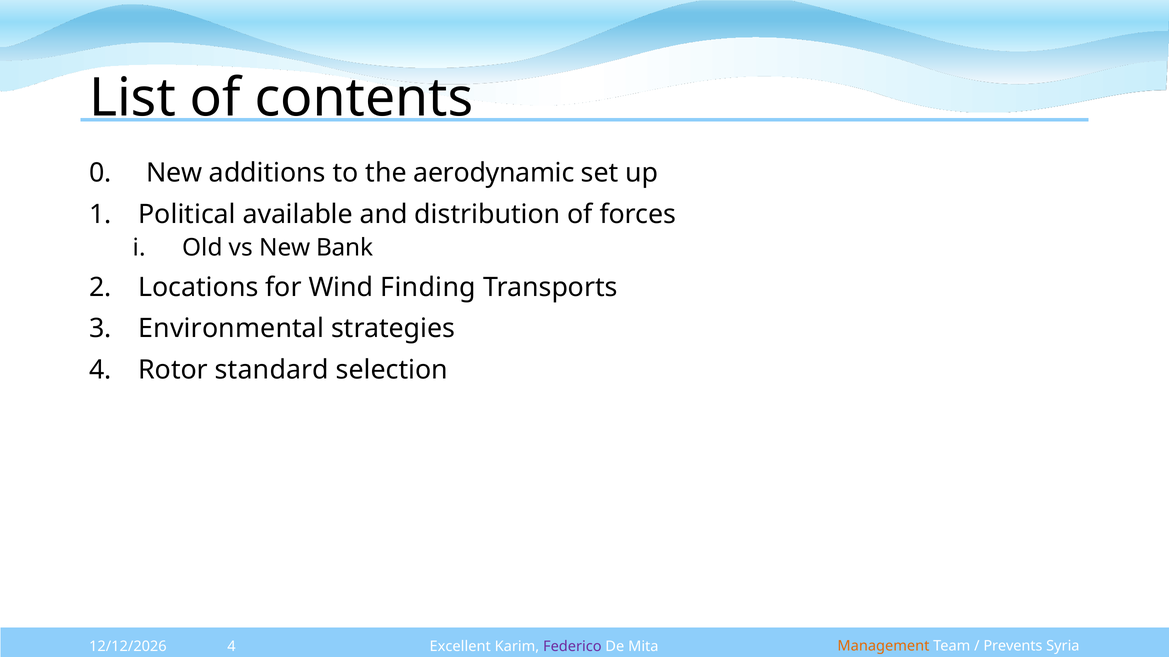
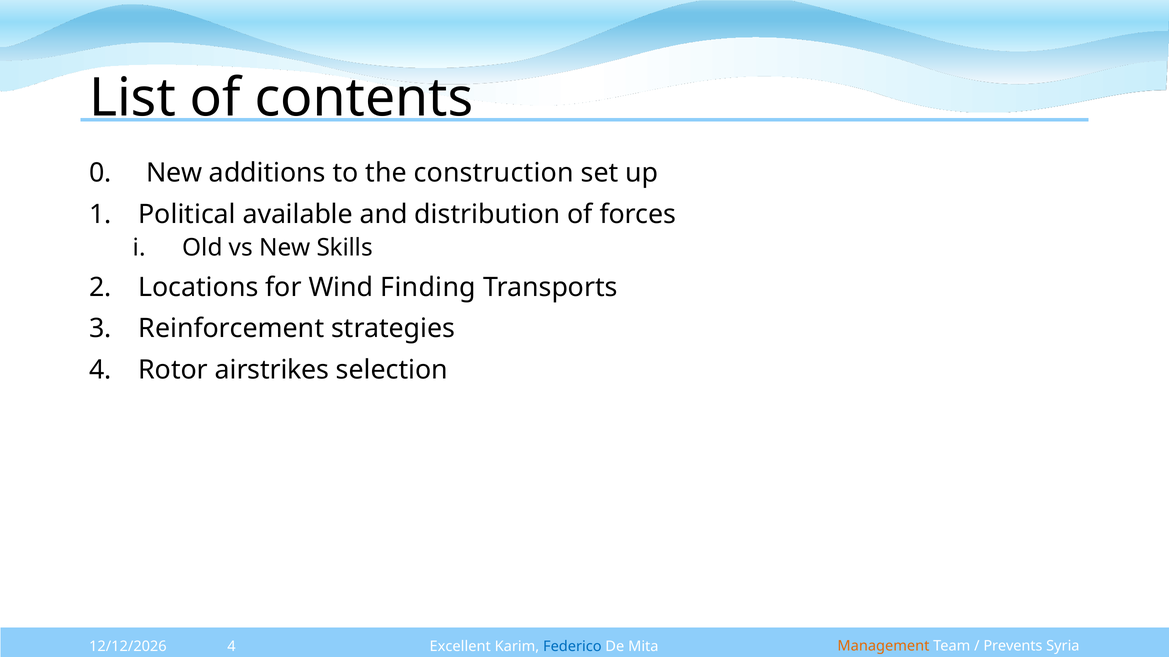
aerodynamic: aerodynamic -> construction (494, 173)
Bank: Bank -> Skills (345, 248)
Environmental: Environmental -> Reinforcement (231, 329)
standard: standard -> airstrikes (272, 370)
Federico colour: purple -> blue (572, 647)
